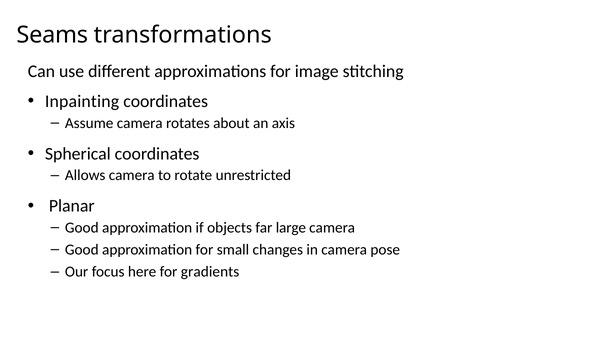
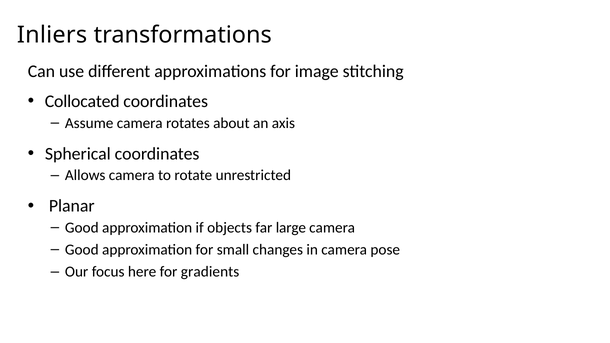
Seams: Seams -> Inliers (52, 35)
Inpainting: Inpainting -> Collocated (82, 102)
